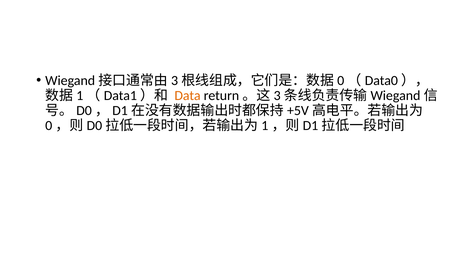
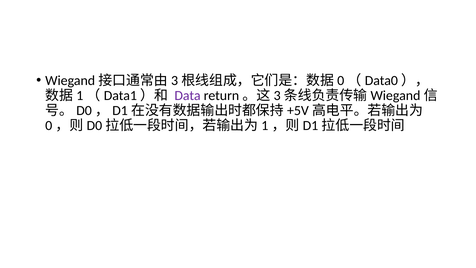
Data colour: orange -> purple (188, 95)
